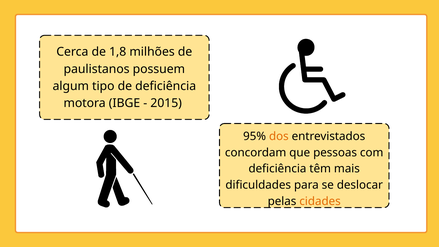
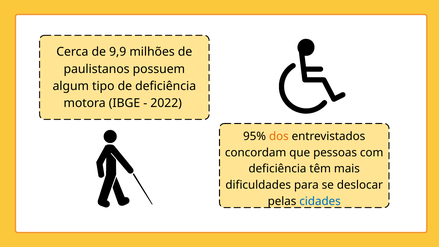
1,8: 1,8 -> 9,9 (118, 52)
2015: 2015 -> 2022 (166, 103)
cidades colour: orange -> blue (320, 201)
